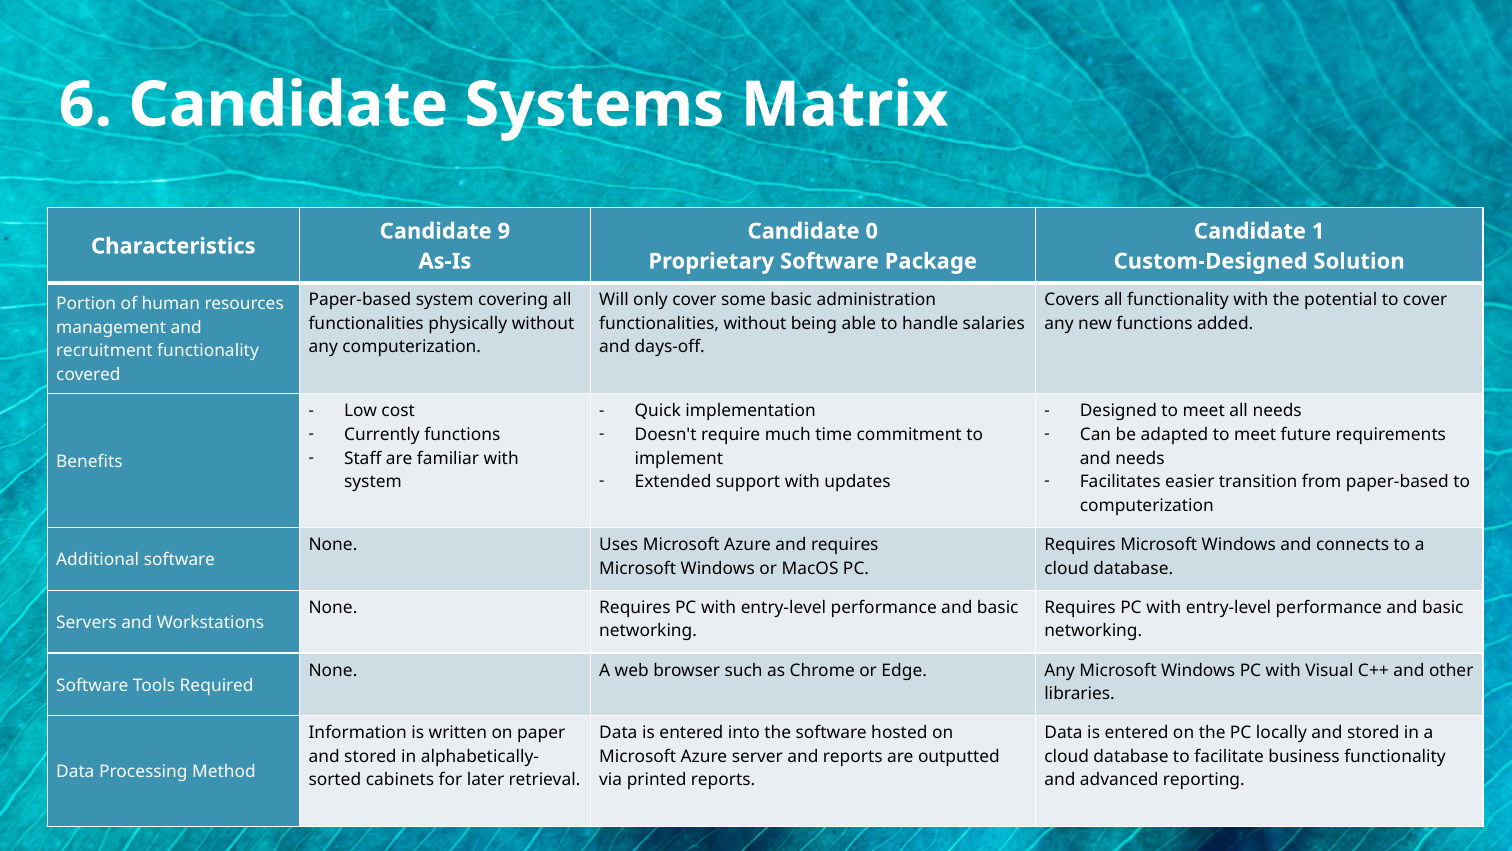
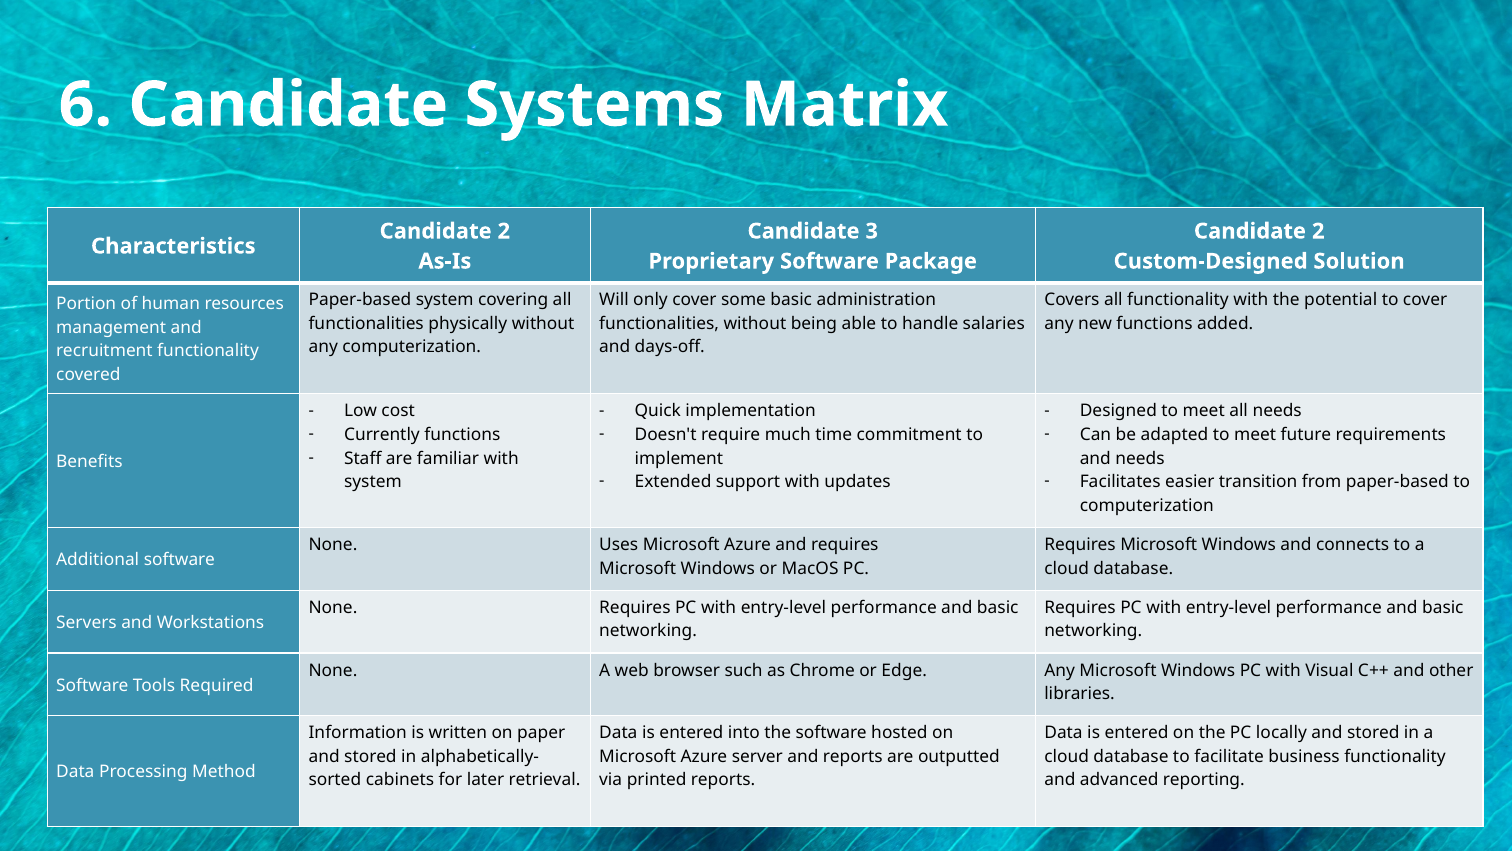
9: 9 -> 2 (504, 231)
0: 0 -> 3 (872, 231)
1: 1 -> 2 (1318, 231)
